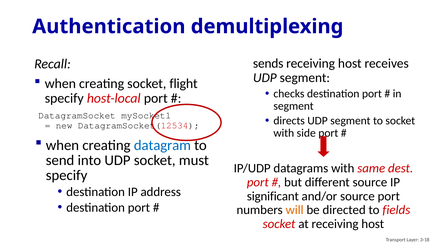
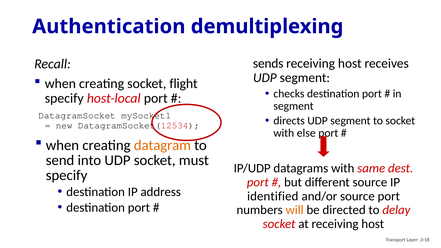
side: side -> else (306, 133)
datagram colour: blue -> orange (162, 145)
significant: significant -> identified (273, 196)
fields: fields -> delay (396, 210)
